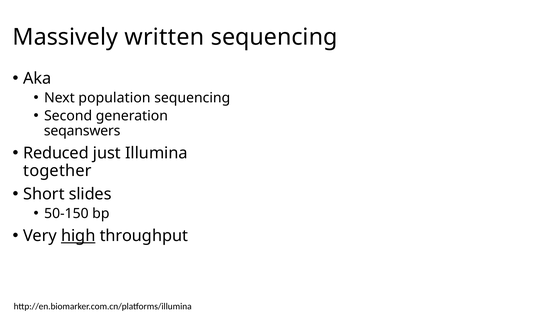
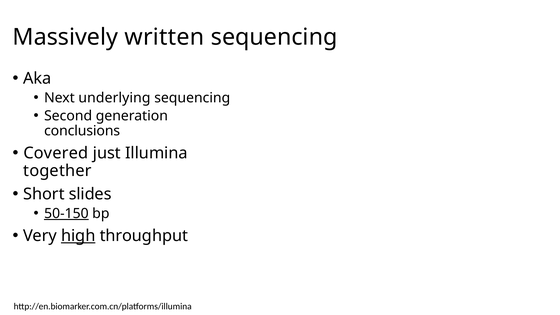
population: population -> underlying (114, 98)
seqanswers: seqanswers -> conclusions (82, 131)
Reduced: Reduced -> Covered (56, 153)
50-150 underline: none -> present (66, 214)
